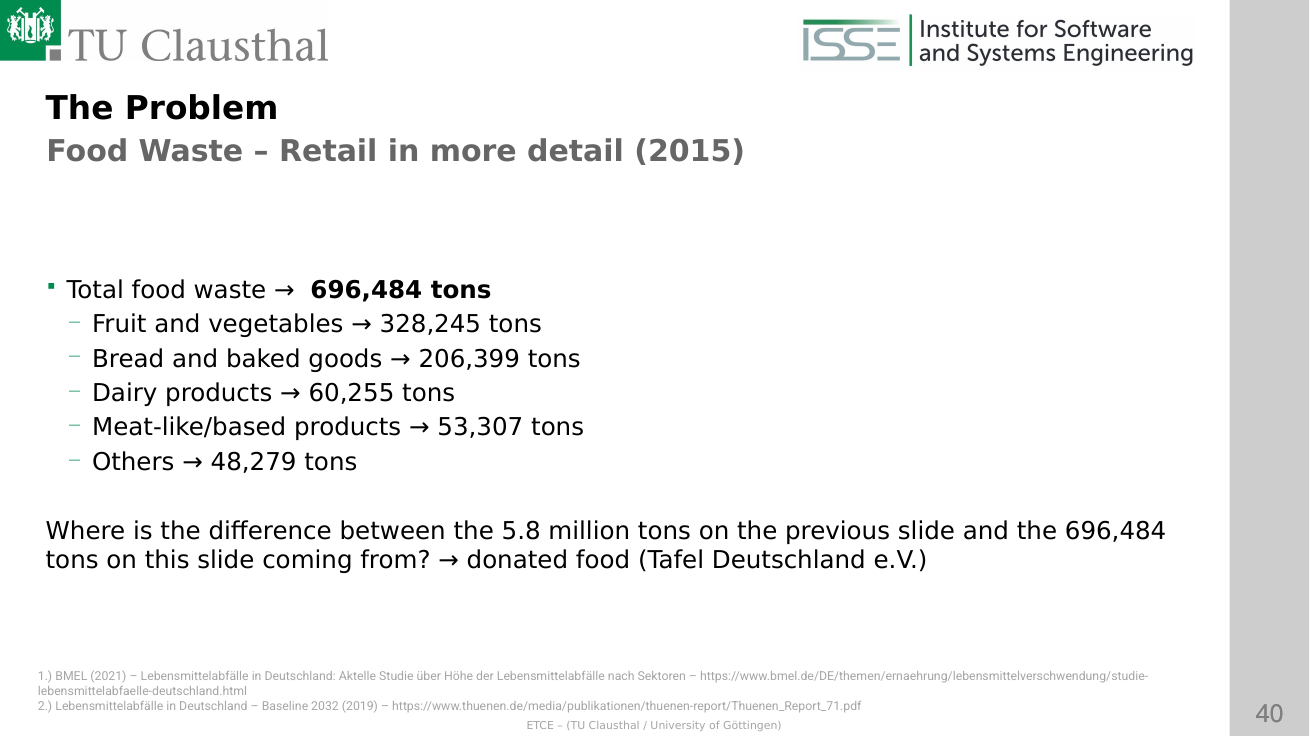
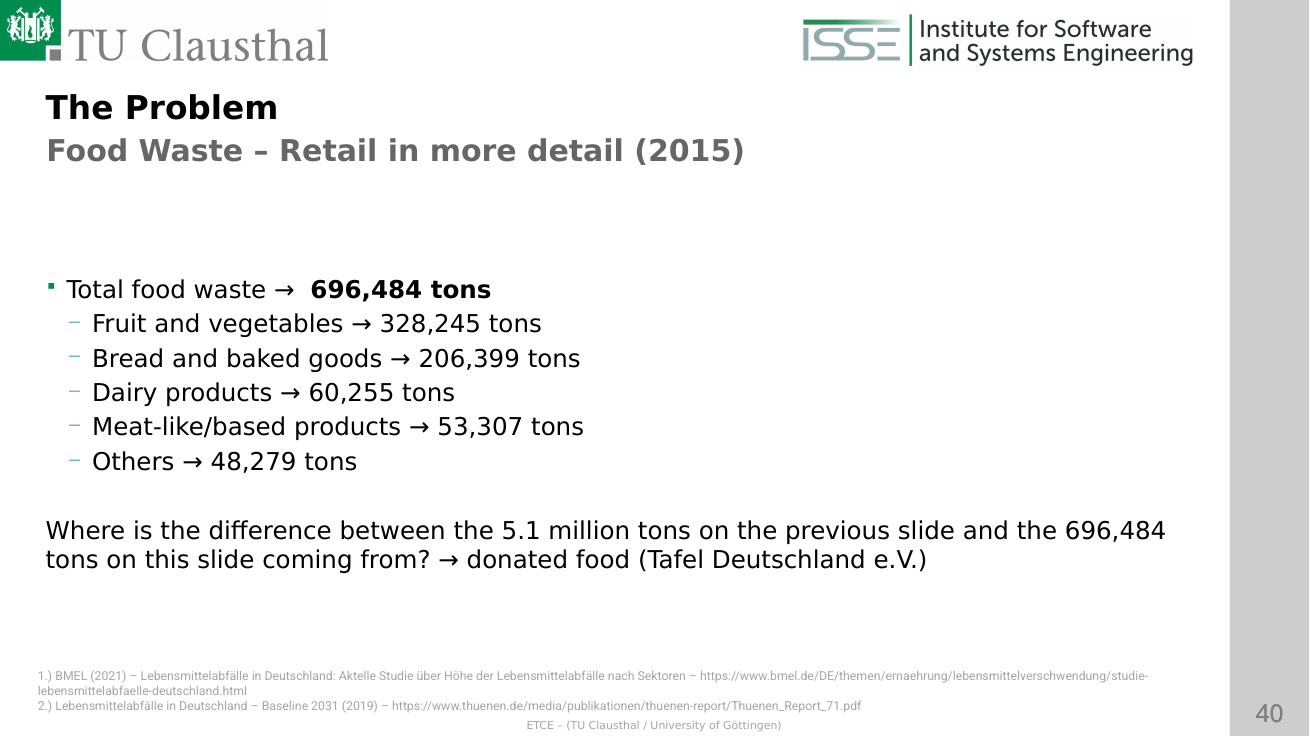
5.8: 5.8 -> 5.1 (521, 531)
2032: 2032 -> 2031 (325, 706)
